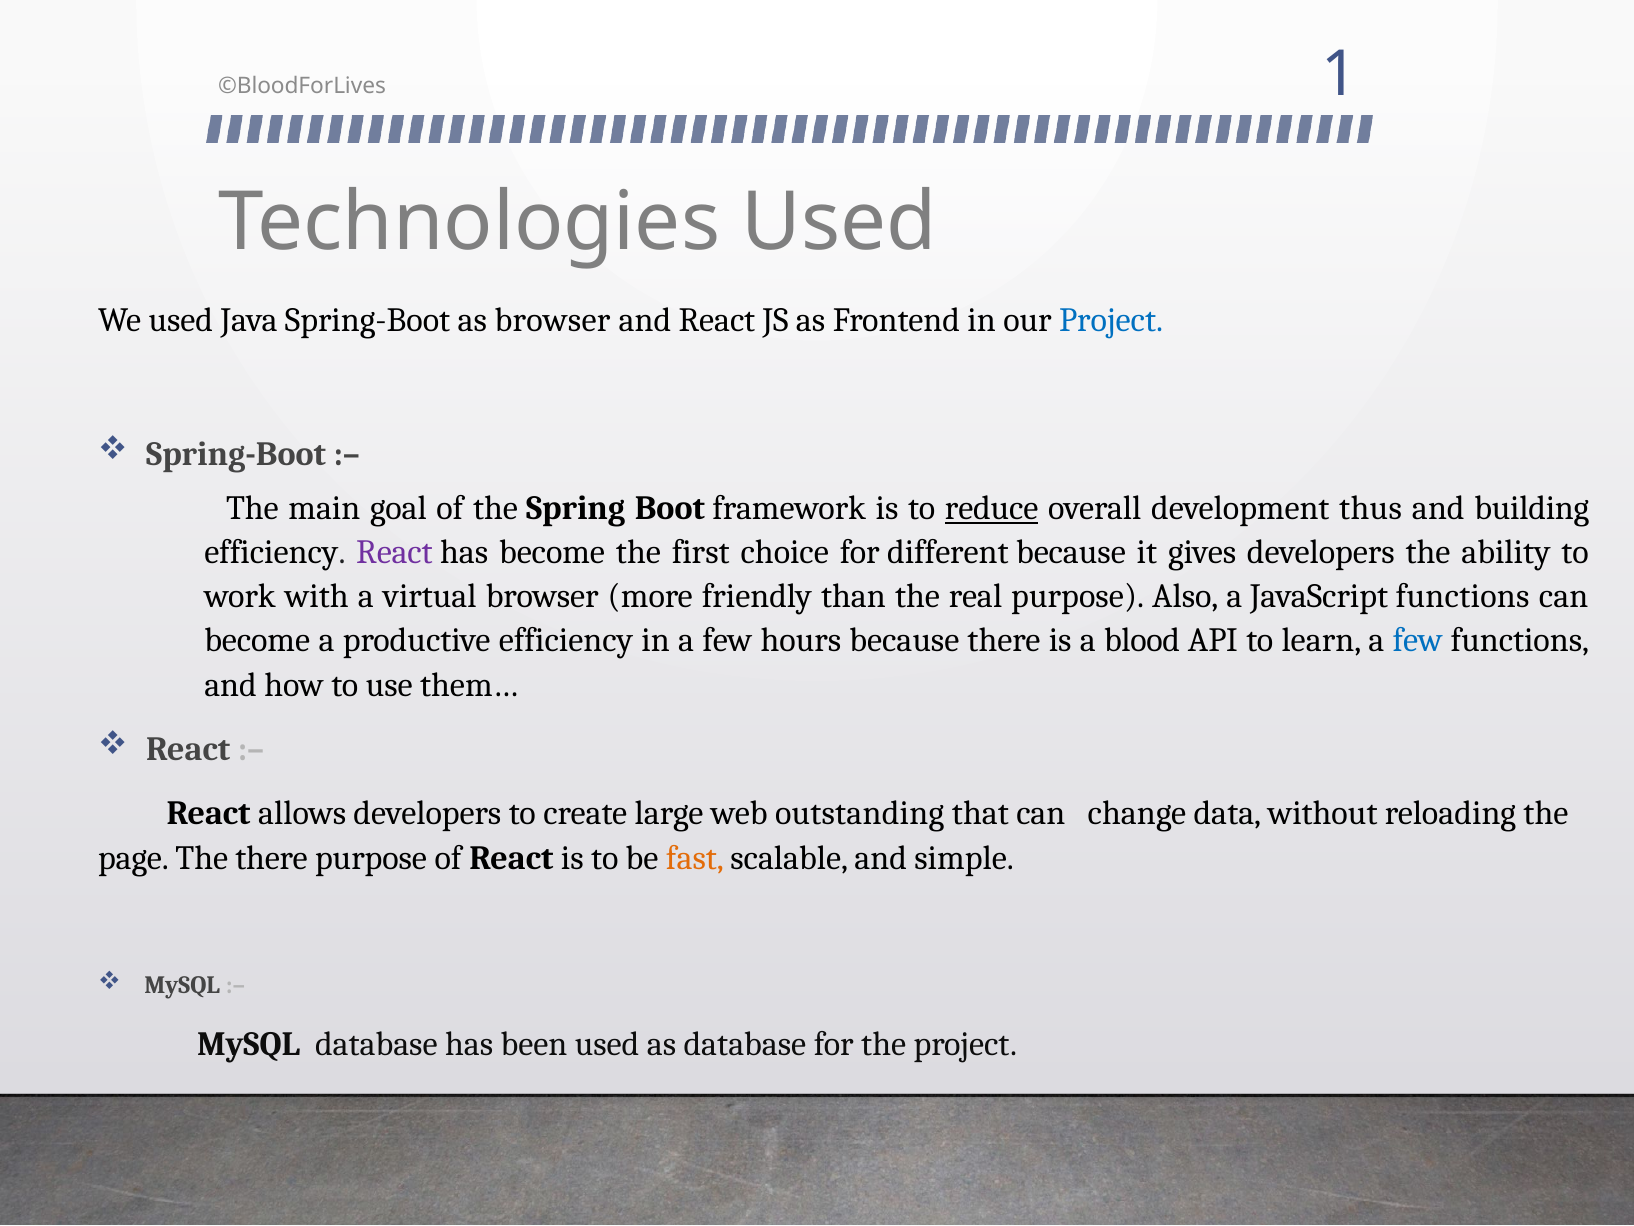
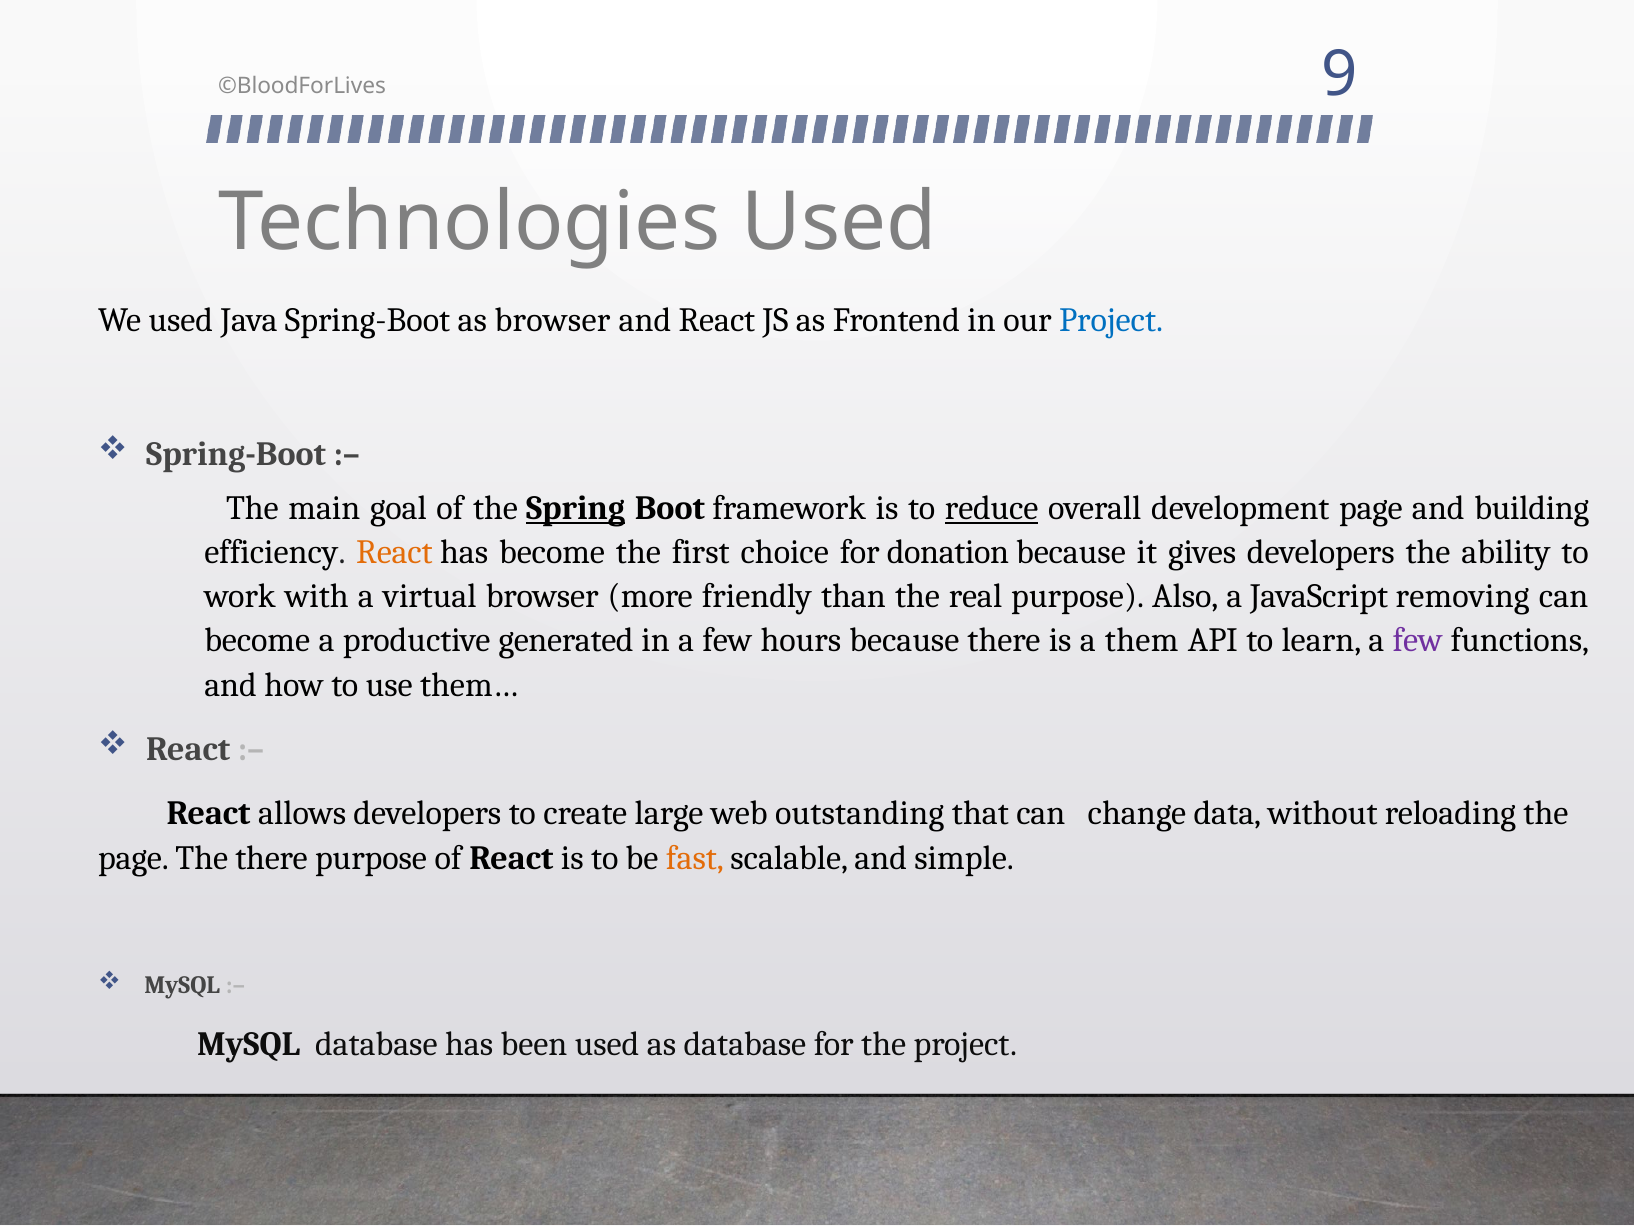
1: 1 -> 9 (1340, 74)
Spring underline: none -> present (576, 508)
development thus: thus -> page (1371, 508)
React colour: purple -> orange (394, 552)
different: different -> donation (948, 552)
JavaScript functions: functions -> removing (1463, 596)
productive efficiency: efficiency -> generated (566, 640)
blood: blood -> them (1142, 640)
few colour: blue -> purple (1418, 640)
